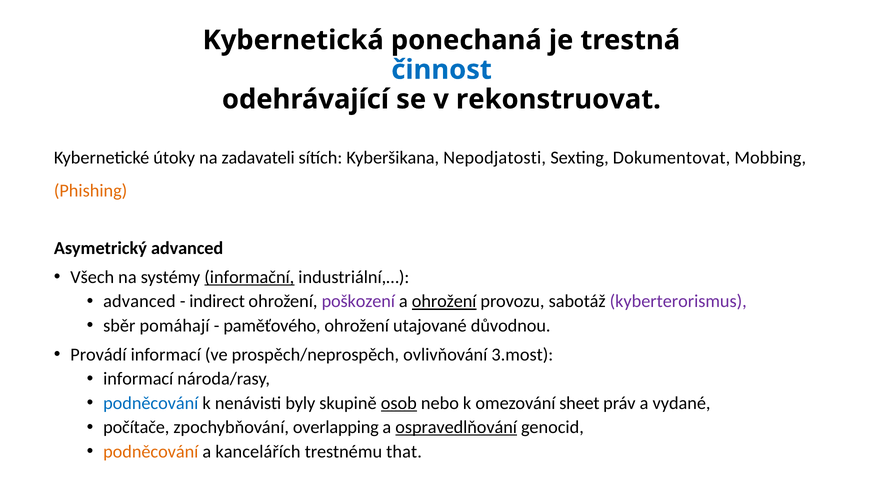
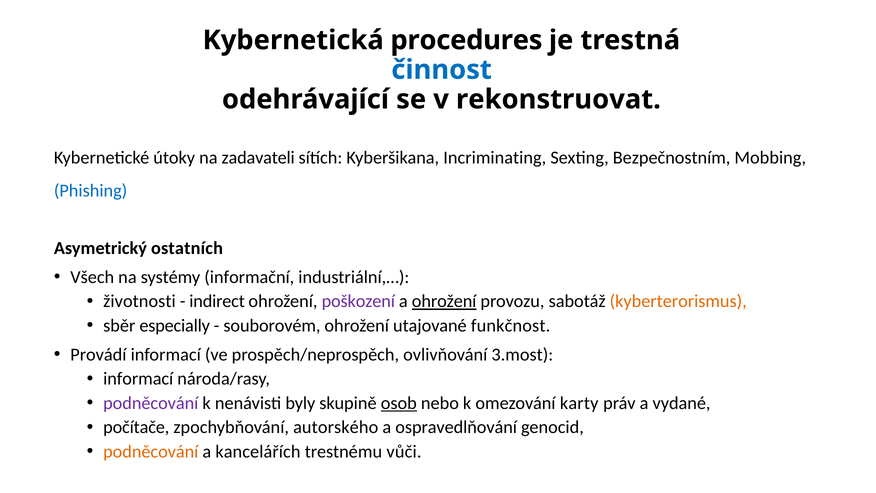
ponechaná: ponechaná -> procedures (466, 40)
Nepodjatosti: Nepodjatosti -> Incriminating (495, 158)
Dokumentovat: Dokumentovat -> Bezpečnostním (672, 158)
Phishing colour: orange -> blue (91, 191)
Asymetrický advanced: advanced -> ostatních (187, 248)
informační underline: present -> none (249, 277)
advanced: advanced -> životnosti (139, 301)
kyberterorismus colour: purple -> orange (678, 301)
pomáhají: pomáhají -> especially (175, 325)
paměťového: paměťového -> souborovém (272, 325)
důvodnou: důvodnou -> funkčnost (511, 325)
podněcování colour: blue -> purple (151, 403)
sheet: sheet -> karty (579, 403)
overlapping: overlapping -> autorského (336, 427)
ospravedlňování underline: present -> none (456, 427)
that: that -> vůči (404, 451)
